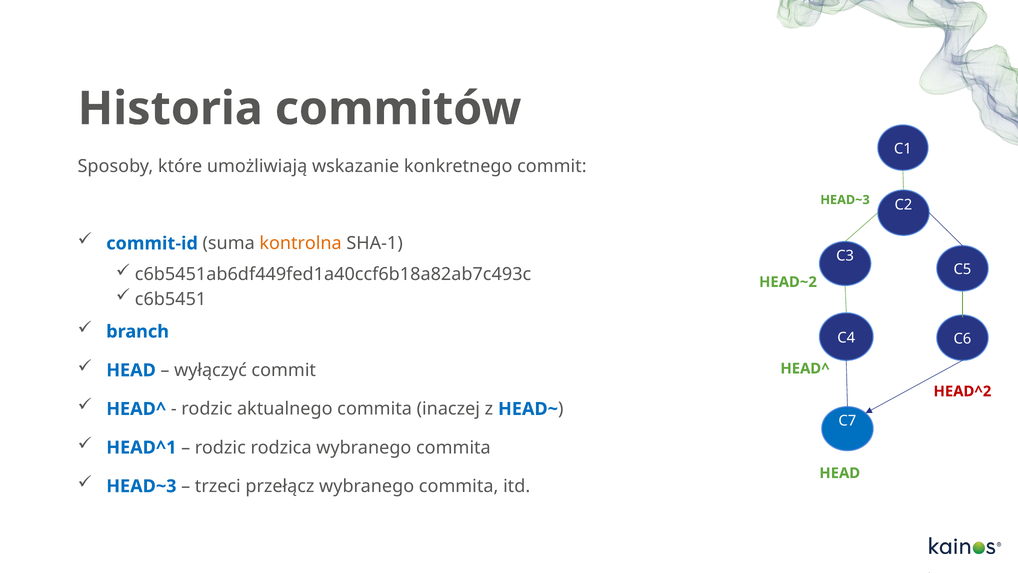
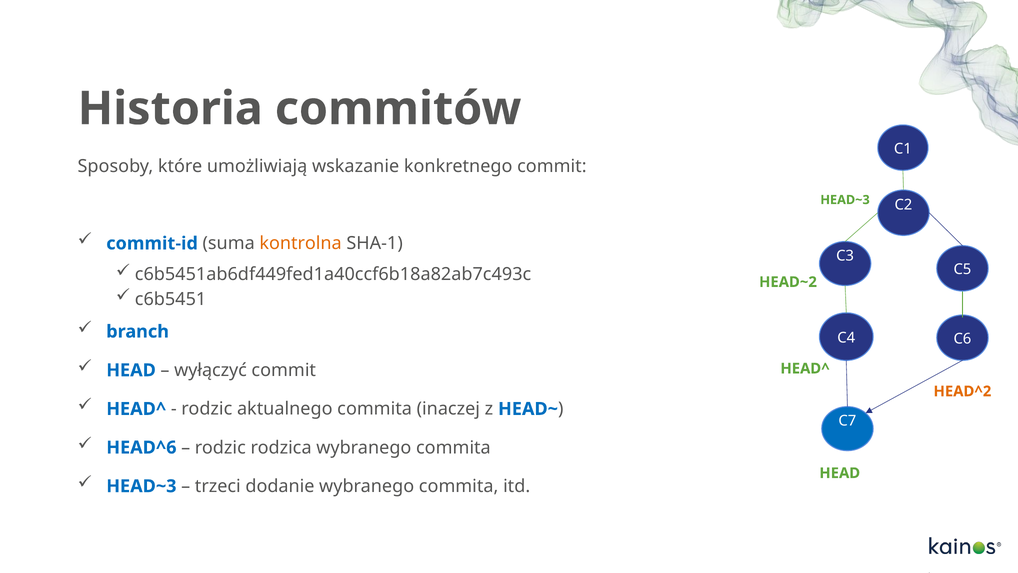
HEAD^2 colour: red -> orange (962, 391)
HEAD^1: HEAD^1 -> HEAD^6 (141, 447)
przełącz: przełącz -> dodanie (280, 486)
